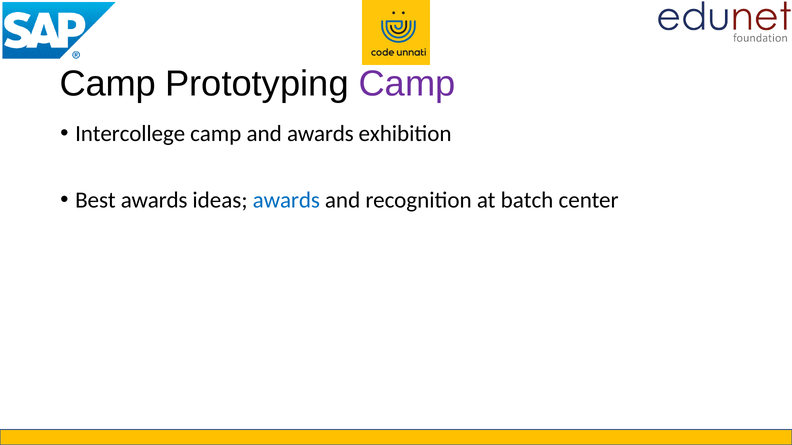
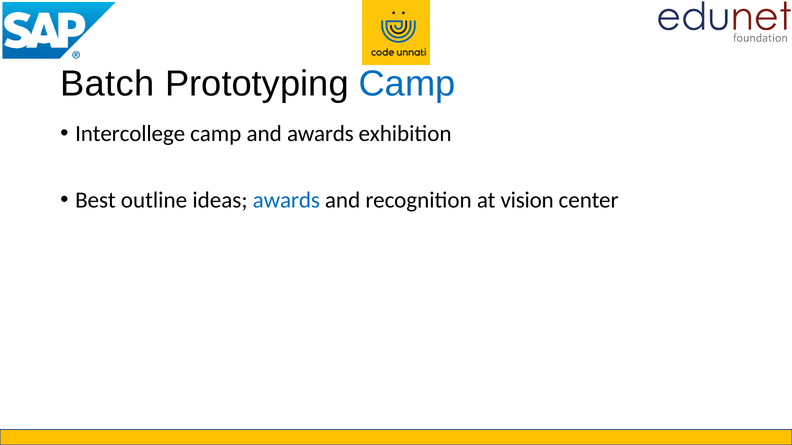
Camp: Camp -> Batch (107, 84)
Camp colour: purple -> blue (407, 84)
Best awards: awards -> outline (154, 200)
batch: batch -> vision (527, 200)
